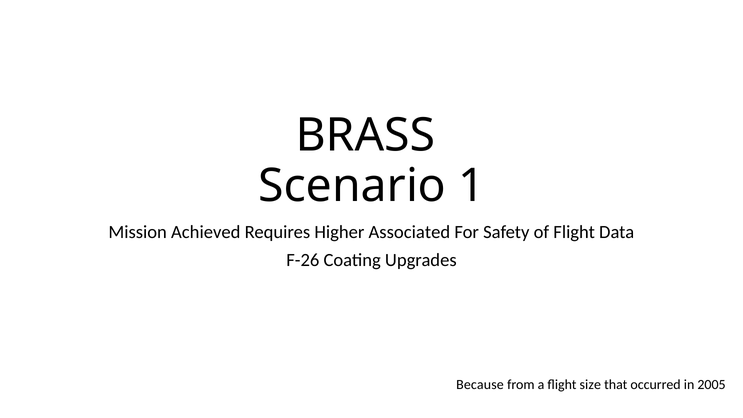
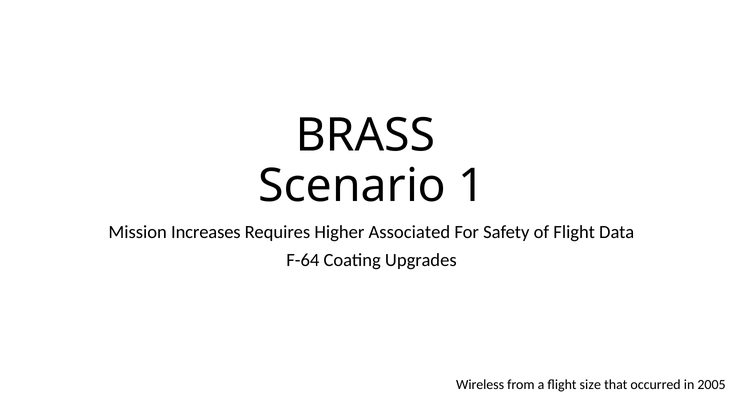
Achieved: Achieved -> Increases (206, 232)
F-26: F-26 -> F-64 (303, 260)
Because: Because -> Wireless (480, 384)
